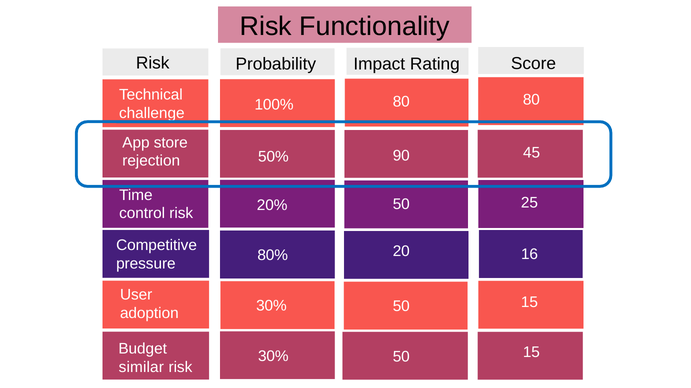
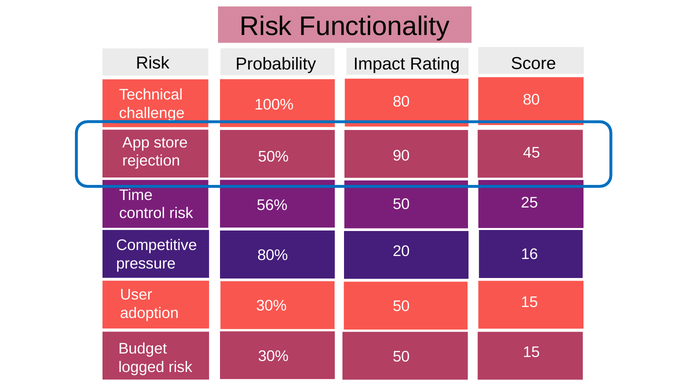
20%: 20% -> 56% (272, 206)
similar: similar -> logged (141, 368)
